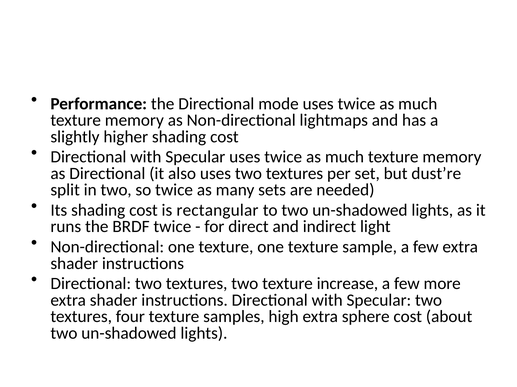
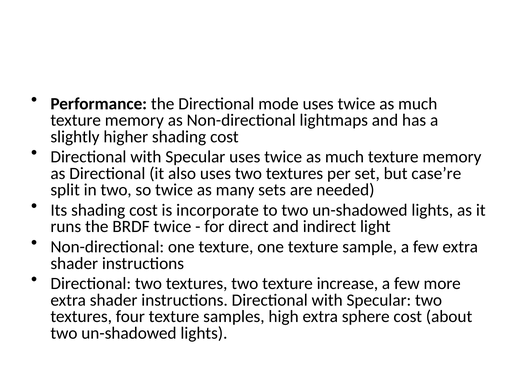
dust’re: dust’re -> case’re (436, 174)
rectangular: rectangular -> incorporate (218, 211)
